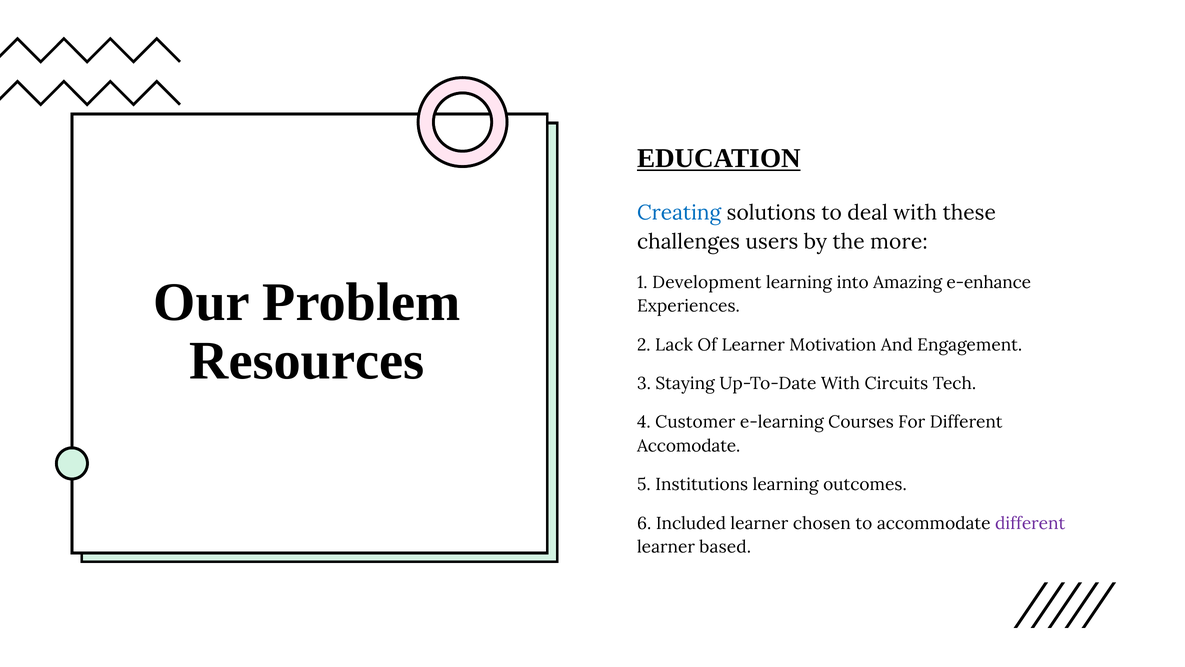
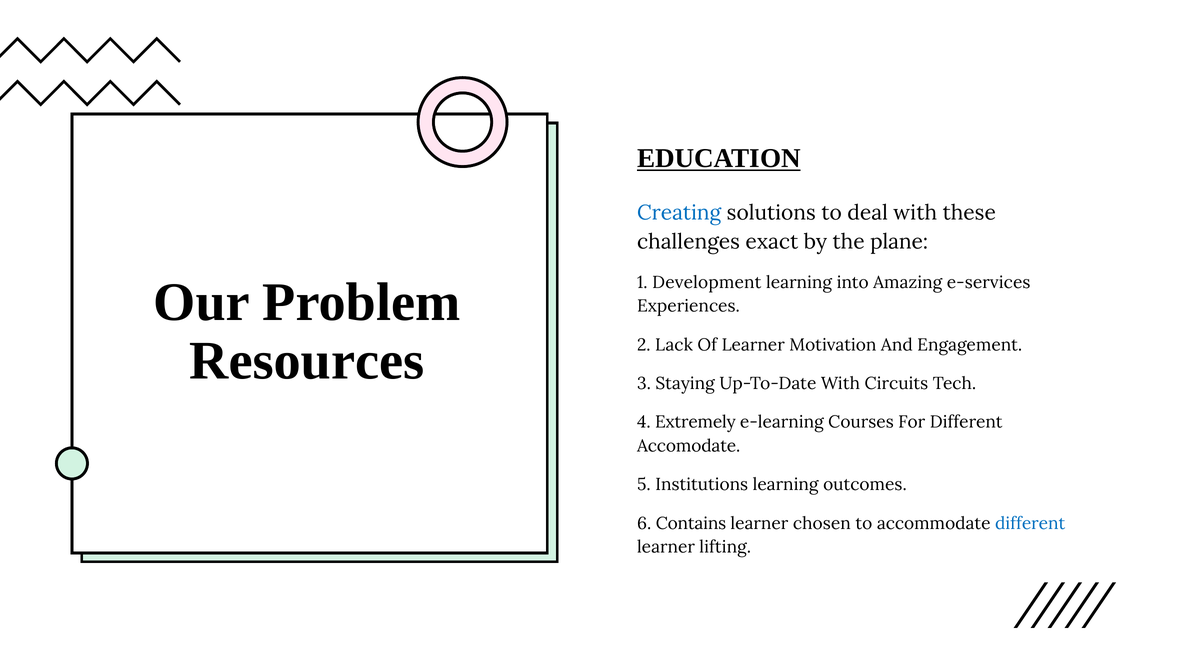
users: users -> exact (772, 242)
more: more -> plane (899, 242)
e-enhance: e-enhance -> e-services (989, 282)
Customer: Customer -> Extremely (695, 422)
Included: Included -> Contains (691, 523)
different colour: purple -> blue (1030, 523)
based: based -> lifting (725, 547)
